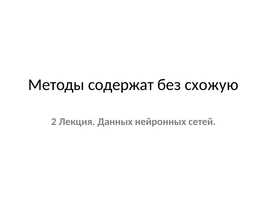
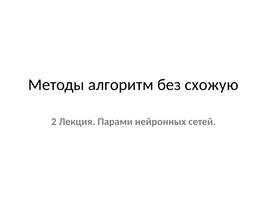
содержат: содержат -> алгоритм (121, 85)
Данных: Данных -> Парами (115, 122)
